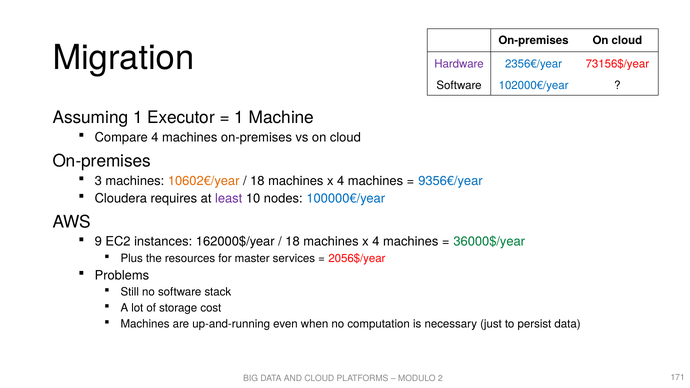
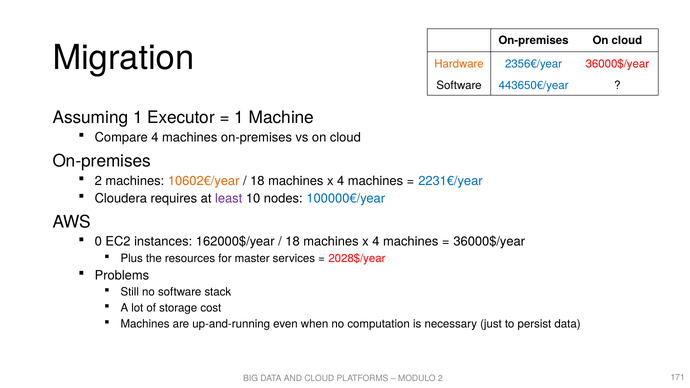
Hardware colour: purple -> orange (459, 64)
2356€/year 73156$/year: 73156$/year -> 36000$/year (617, 64)
102000€/year: 102000€/year -> 443650€/year (534, 86)
3: 3 -> 2 (98, 181)
9356€/year: 9356€/year -> 2231€/year (450, 181)
9: 9 -> 0 (98, 242)
36000$/year colour: green -> black (489, 242)
2056$/year: 2056$/year -> 2028$/year (357, 259)
